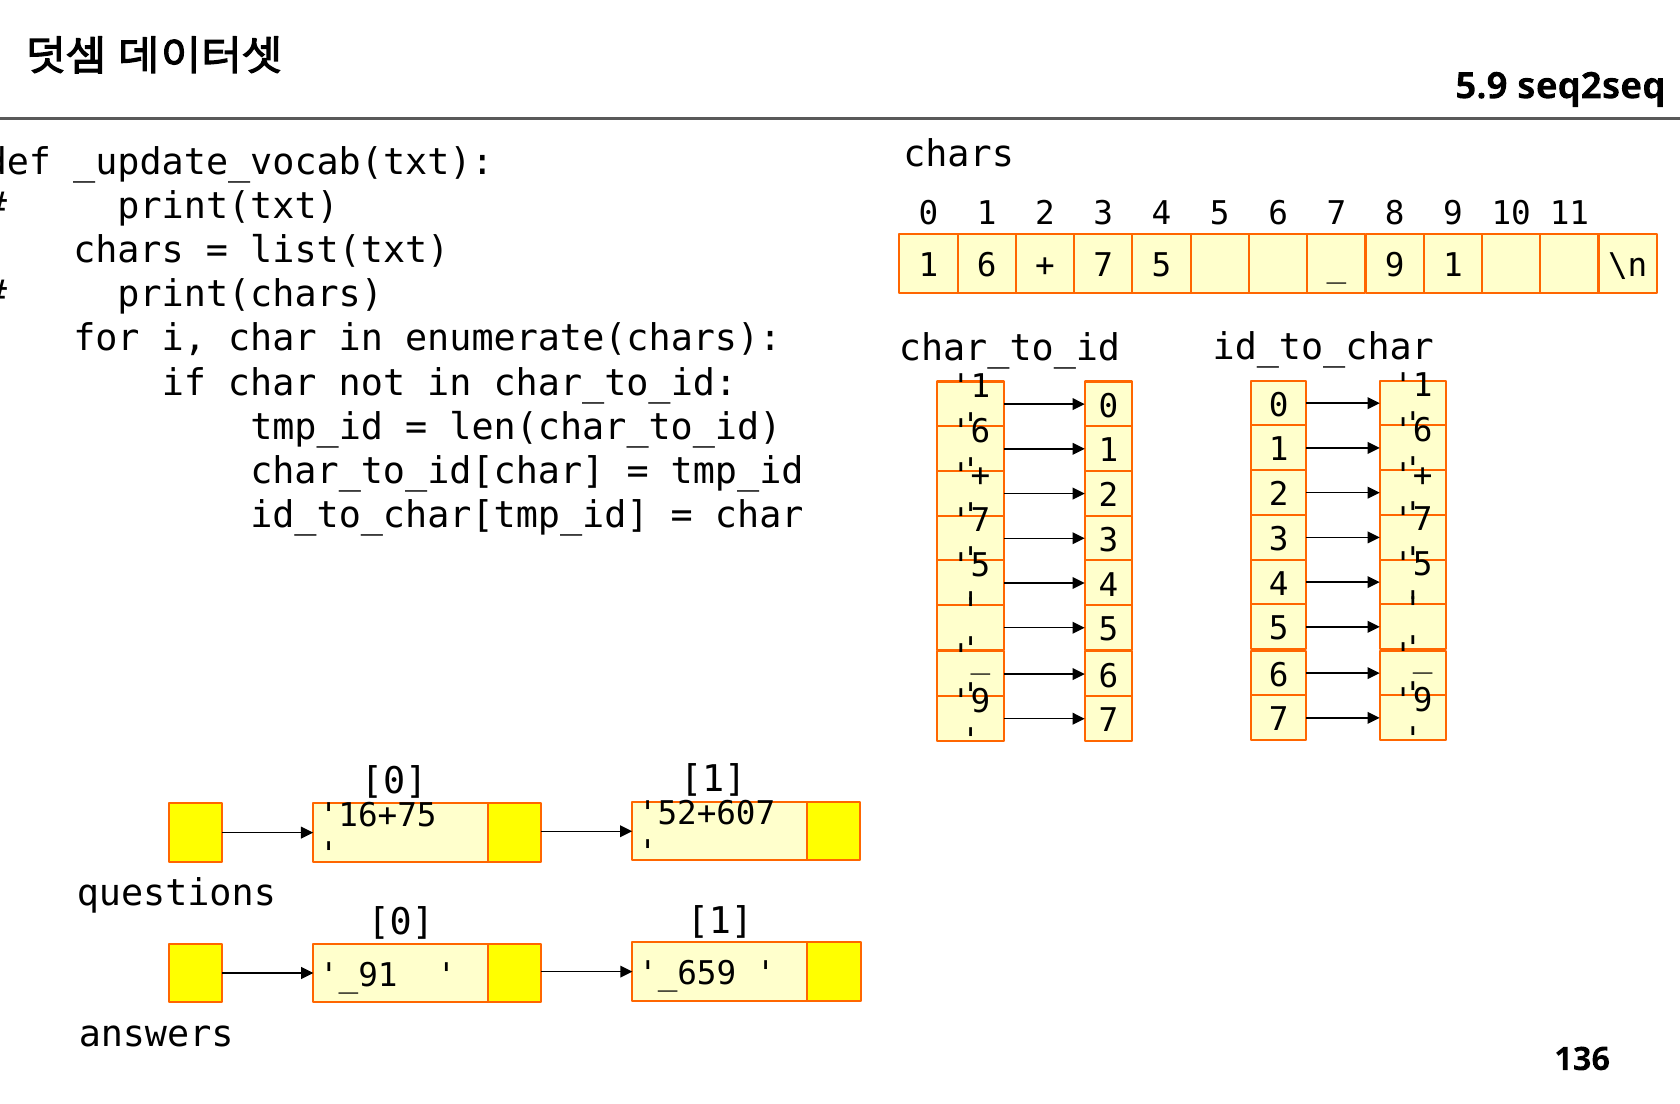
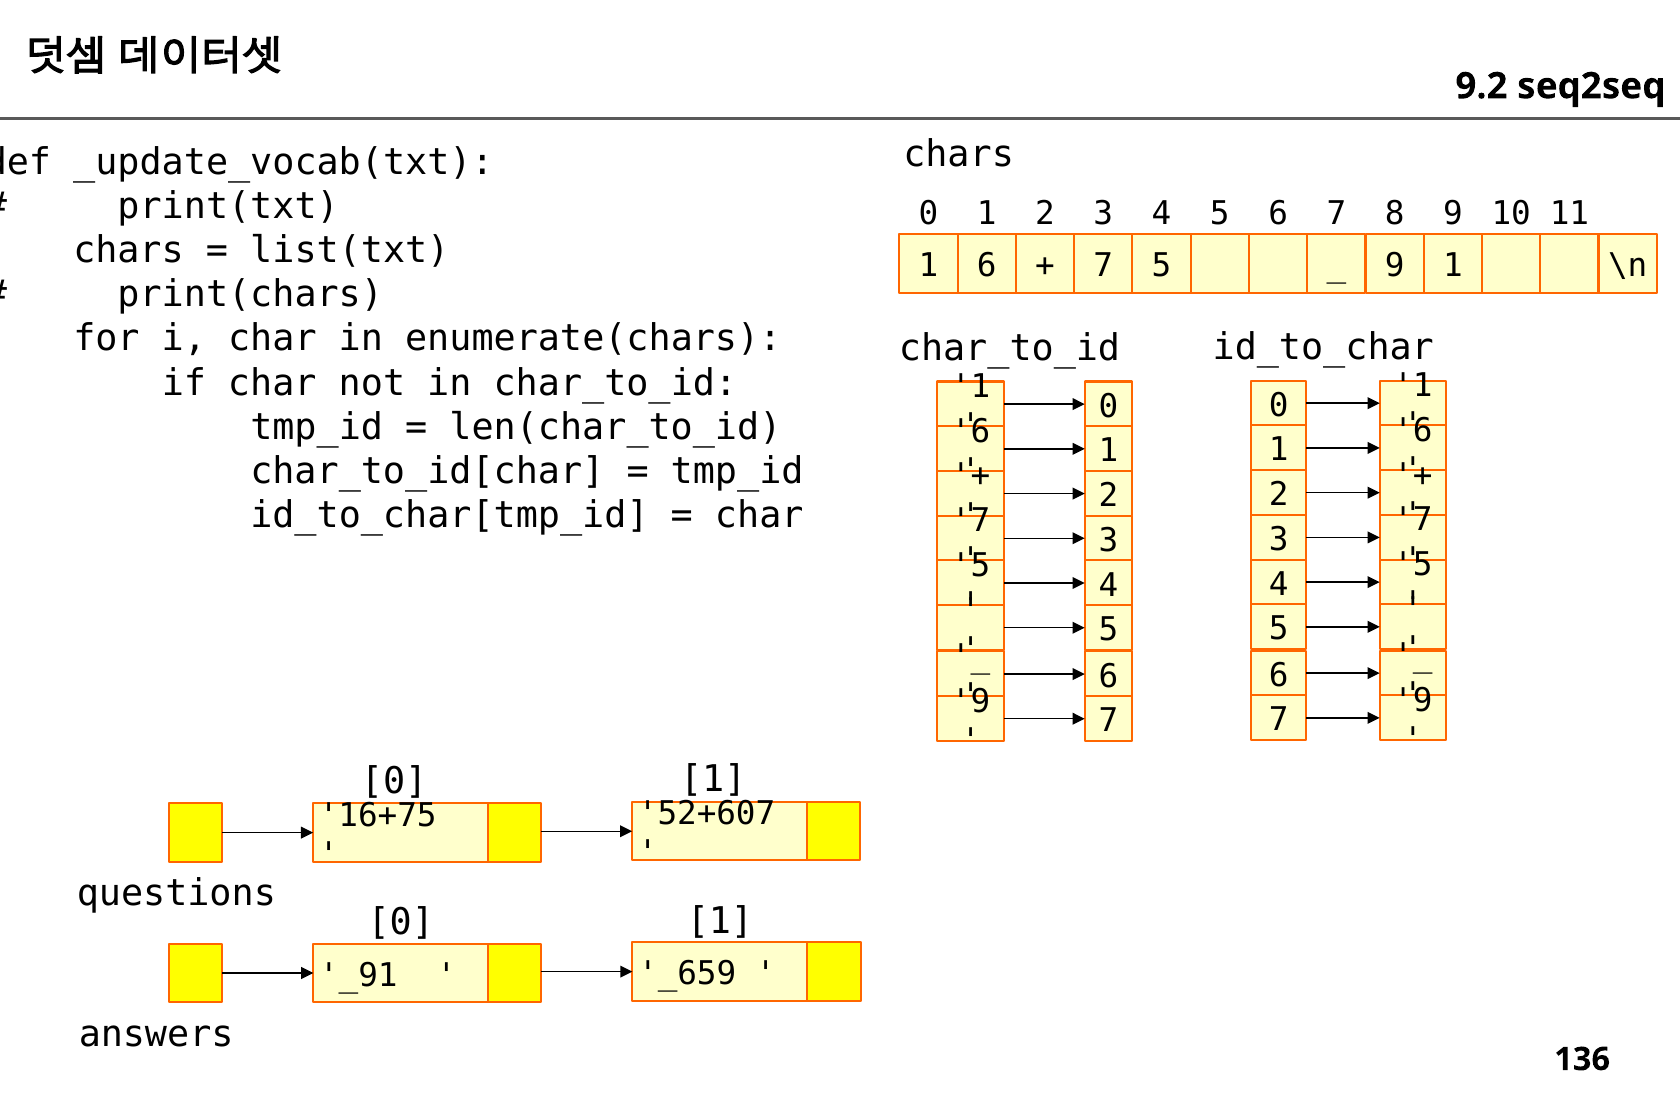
5.9: 5.9 -> 9.2 (1482, 86)
